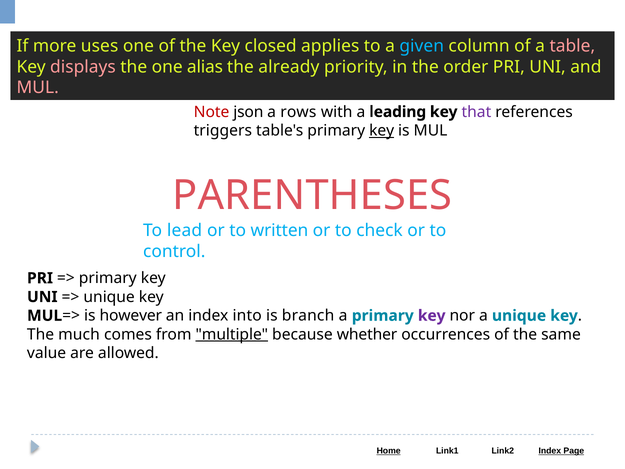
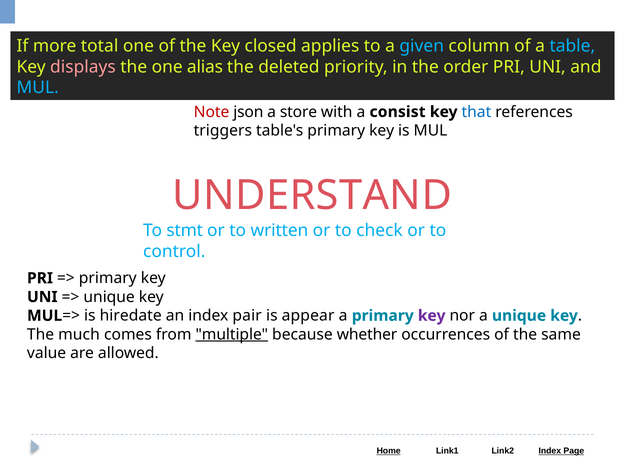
uses: uses -> total (100, 46)
table colour: pink -> light blue (572, 46)
already: already -> deleted (289, 67)
MUL colour: pink -> light blue (38, 88)
rows: rows -> store (299, 112)
leading: leading -> consist (398, 112)
that colour: purple -> blue (476, 112)
key underline: present -> none (382, 131)
PARENTHESES: PARENTHESES -> UNDERSTAND (312, 195)
lead: lead -> stmt (185, 230)
however: however -> hiredate (131, 316)
into: into -> pair (247, 316)
branch: branch -> appear (308, 316)
